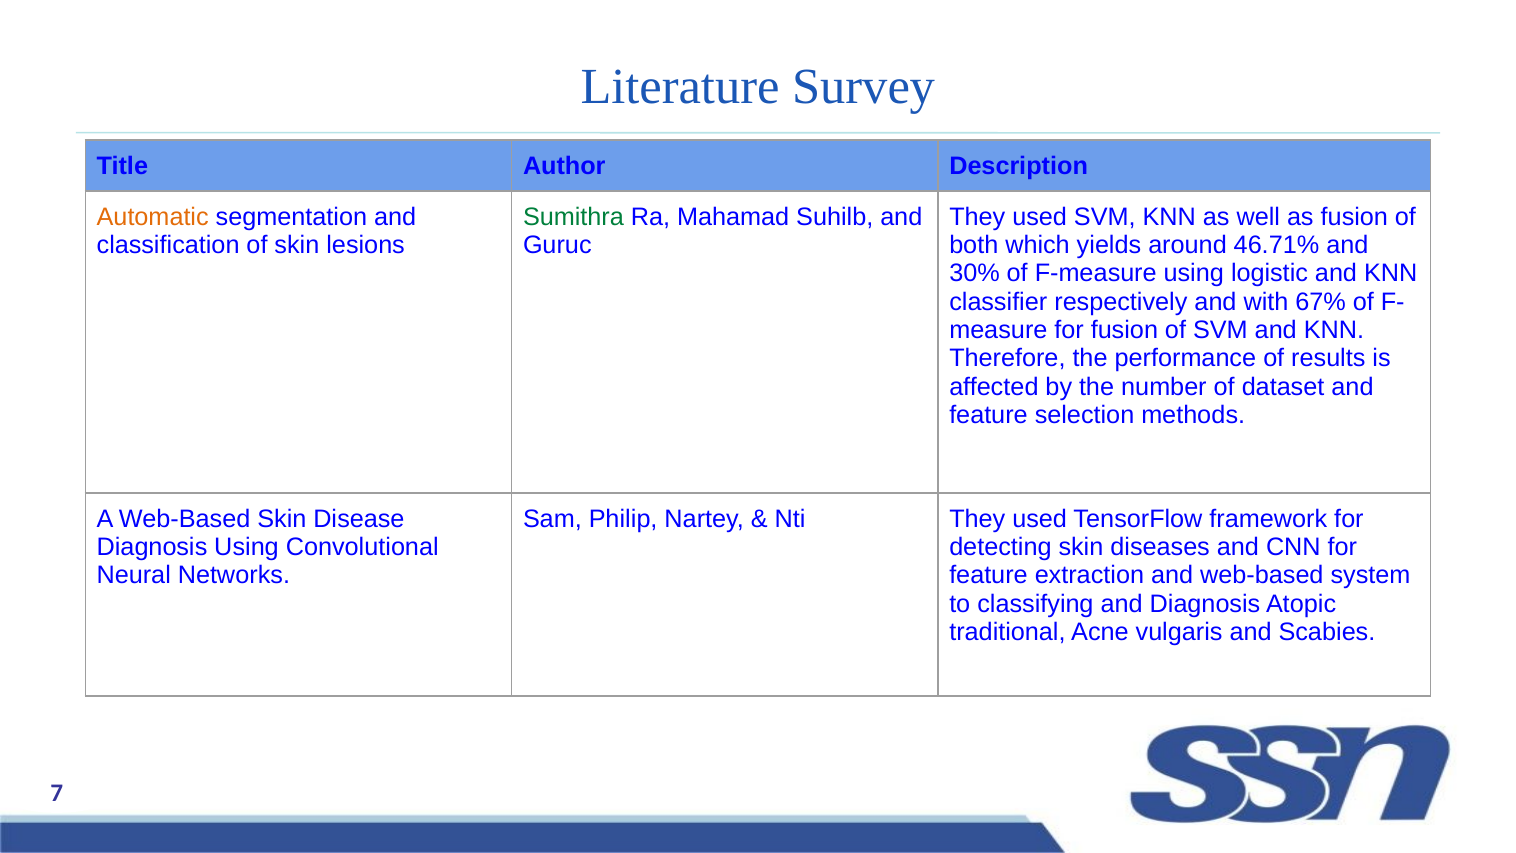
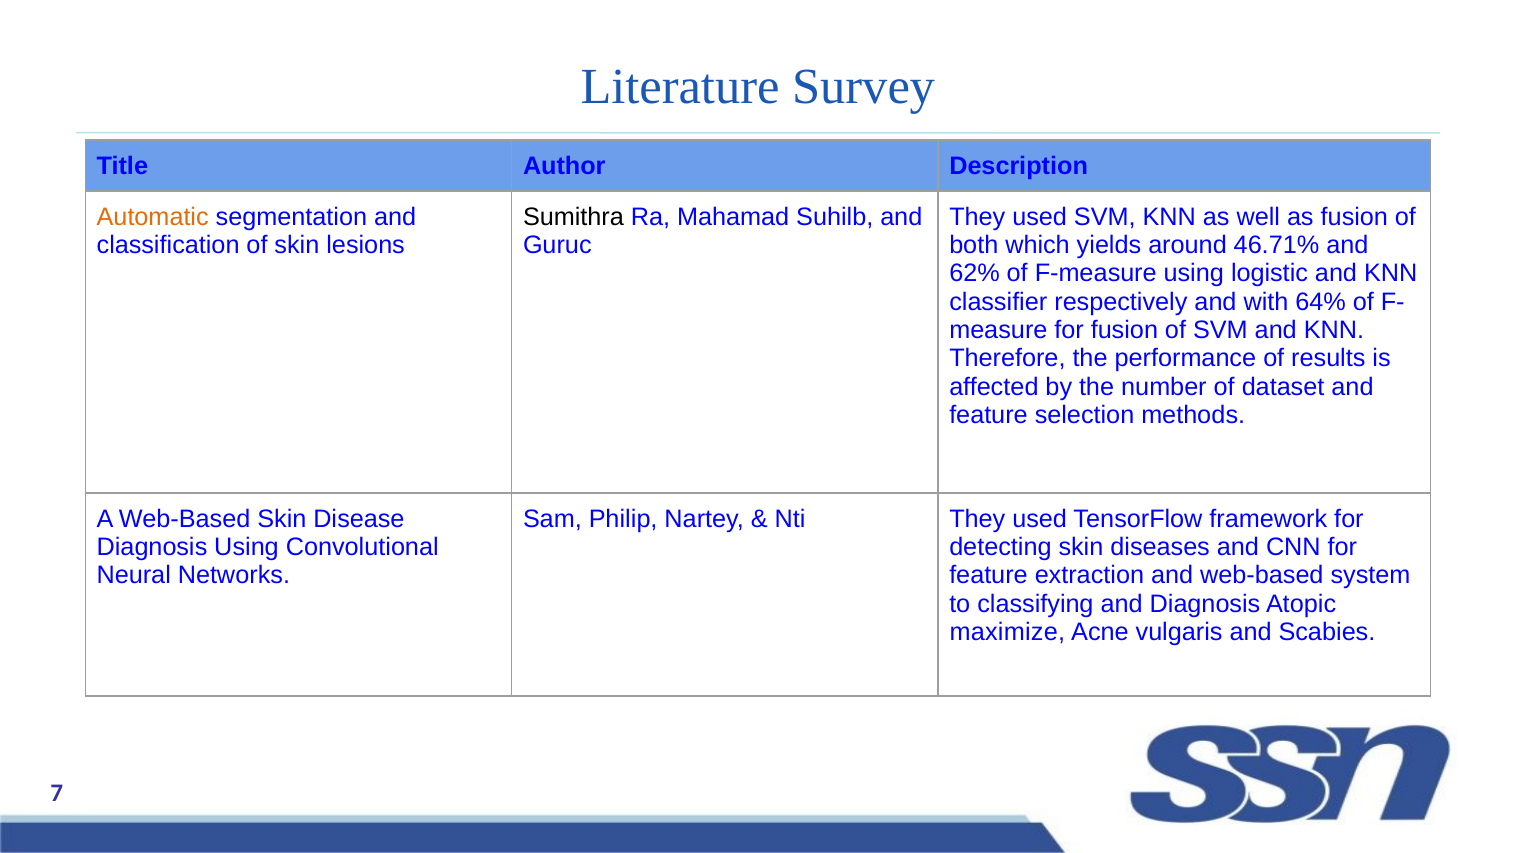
Sumithra colour: green -> black (573, 217)
30%: 30% -> 62% (975, 274)
67%: 67% -> 64% (1321, 302)
traditional: traditional -> maximize (1007, 632)
